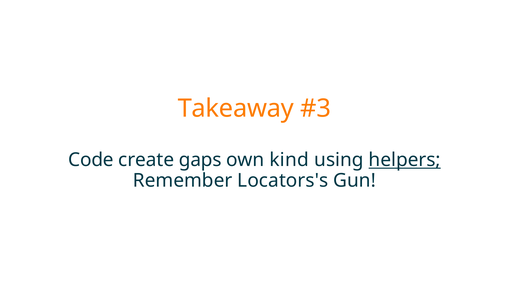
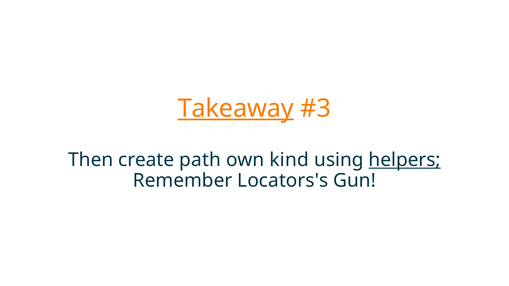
Takeaway underline: none -> present (236, 109)
Code: Code -> Then (91, 160)
gaps: gaps -> path (200, 160)
